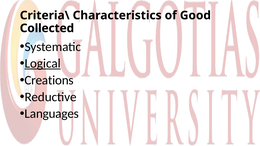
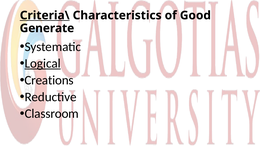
Criteria\ underline: none -> present (45, 15)
Collected: Collected -> Generate (47, 28)
Languages: Languages -> Classroom (52, 114)
